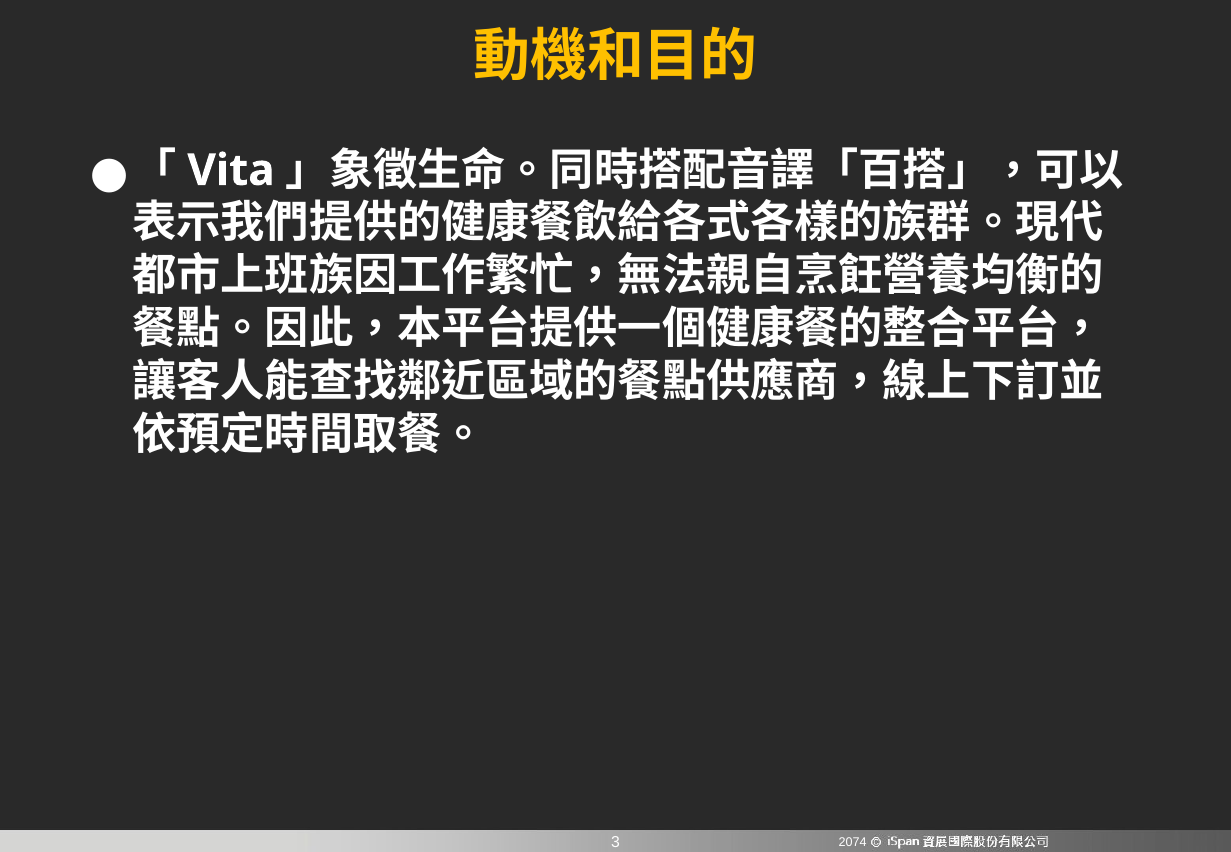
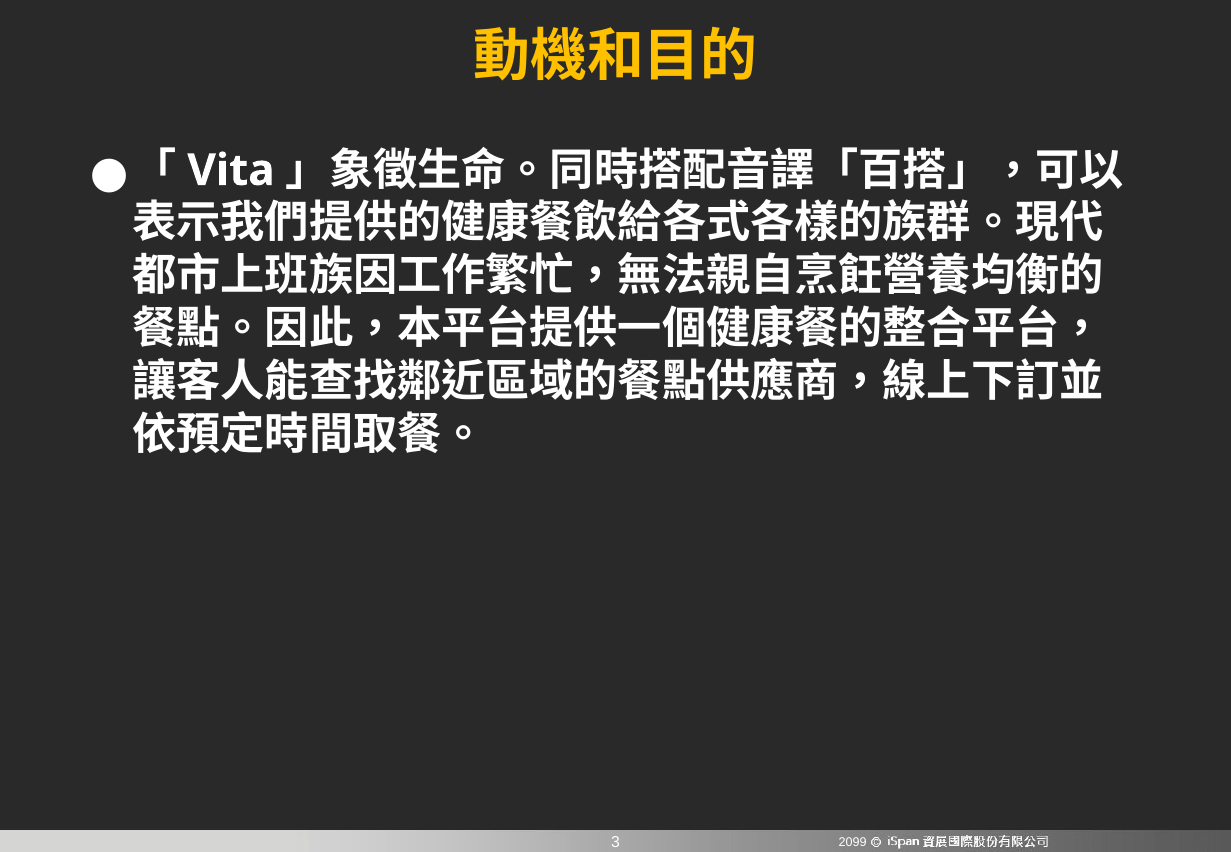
2074: 2074 -> 2099 (853, 842)
